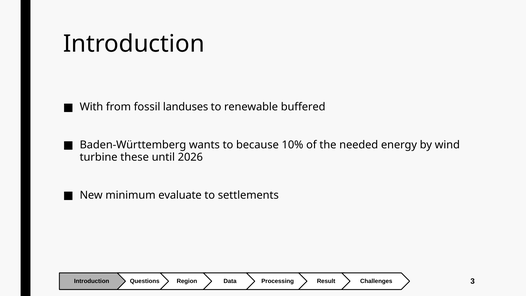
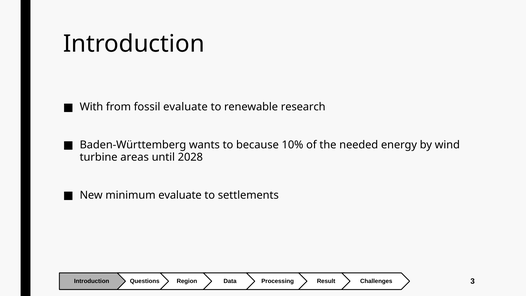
fossil landuses: landuses -> evaluate (185, 107)
buffered: buffered -> research (303, 107)
these: these -> areas (135, 157)
2026: 2026 -> 2028 (190, 157)
